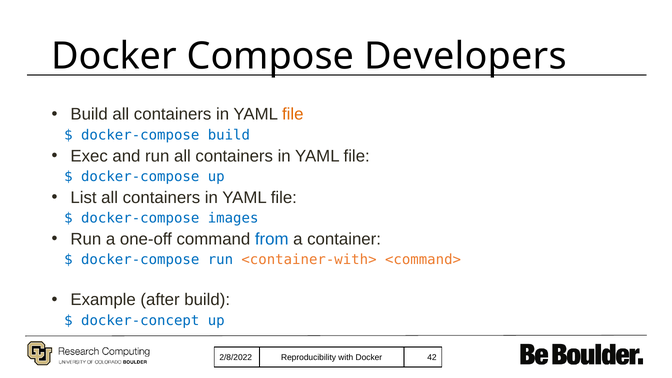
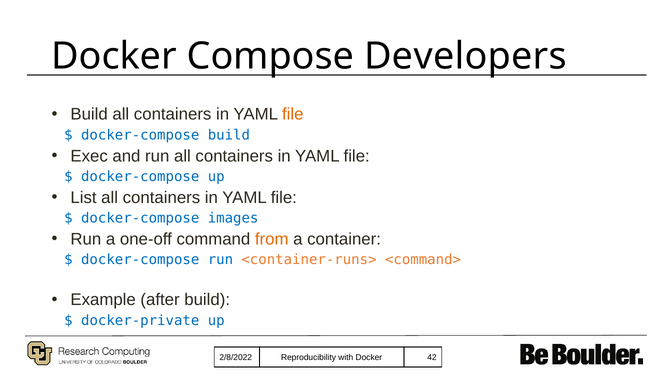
from colour: blue -> orange (272, 239)
<container-with>: <container-with> -> <container-runs> (309, 260)
docker-concept: docker-concept -> docker-private (140, 320)
